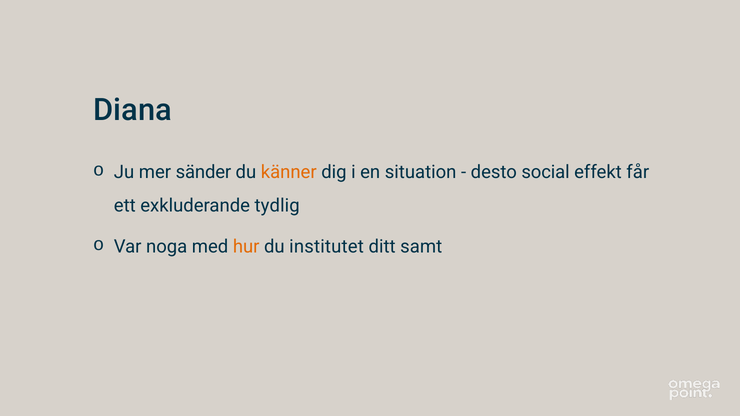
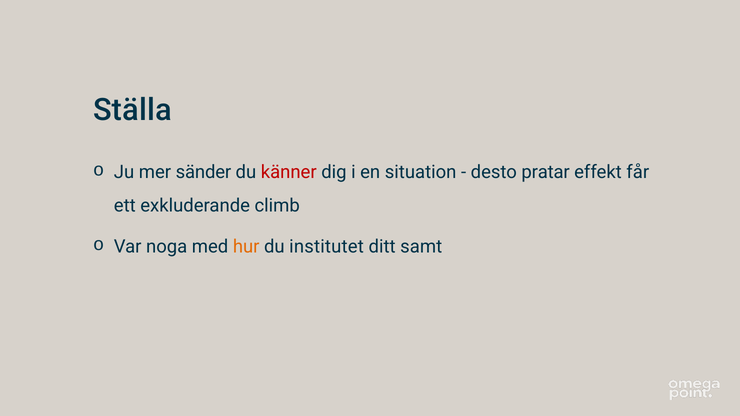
Diana: Diana -> Ställa (132, 110)
känner colour: orange -> red (289, 172)
social: social -> pratar (546, 172)
tydlig: tydlig -> climb (277, 206)
